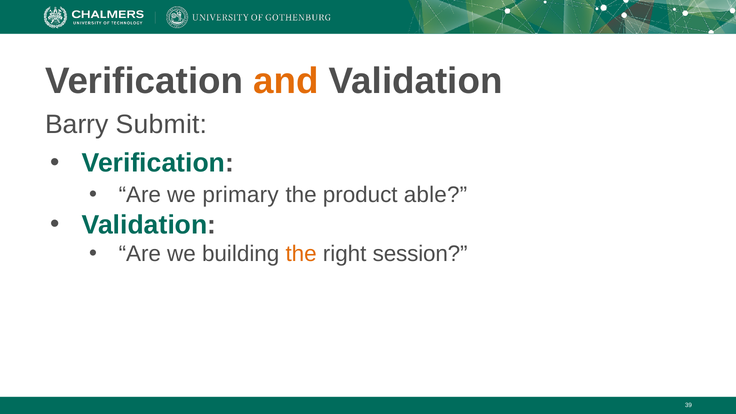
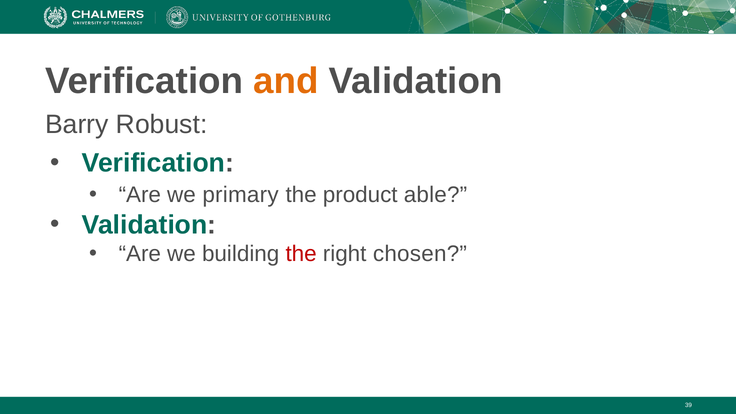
Submit: Submit -> Robust (162, 125)
the colour: orange -> red (301, 254)
session: session -> chosen (420, 254)
